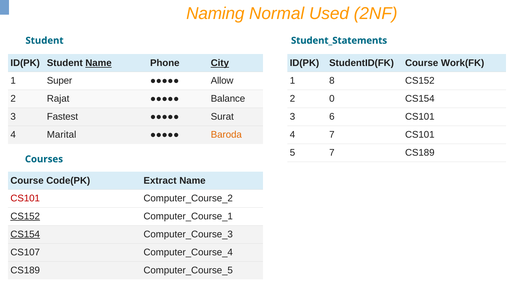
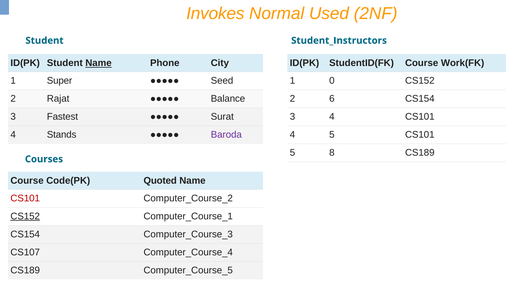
Naming: Naming -> Invokes (215, 13)
Student_Statements: Student_Statements -> Student_Instructors (339, 41)
City underline: present -> none (220, 63)
Allow: Allow -> Seed (222, 81)
8: 8 -> 0 (332, 81)
0: 0 -> 6 (332, 99)
3 6: 6 -> 4 (332, 117)
Marital: Marital -> Stands (62, 135)
Baroda colour: orange -> purple (226, 135)
4 7: 7 -> 5 (332, 135)
5 7: 7 -> 8 (332, 153)
Extract: Extract -> Quoted (160, 181)
CS154 underline: present -> none (25, 234)
